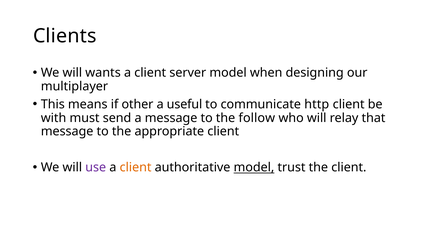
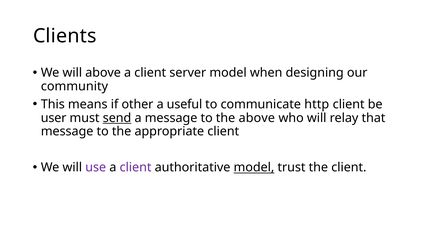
will wants: wants -> above (103, 73)
multiplayer: multiplayer -> community (74, 86)
with: with -> user (54, 118)
send underline: none -> present (117, 118)
the follow: follow -> above (257, 118)
client colour: orange -> purple (136, 167)
